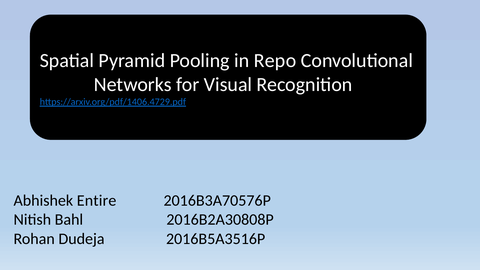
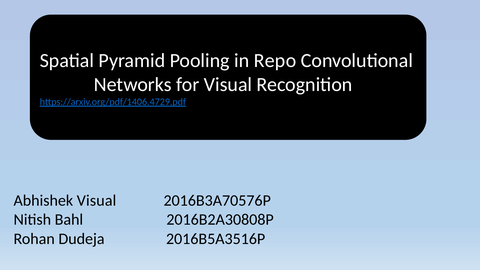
Abhishek Entire: Entire -> Visual (97, 200)
